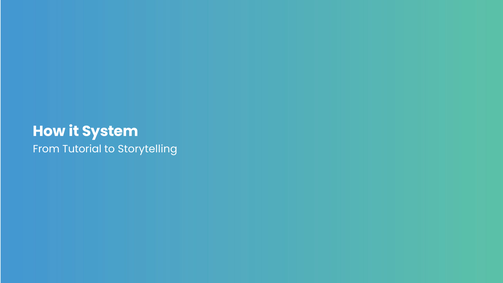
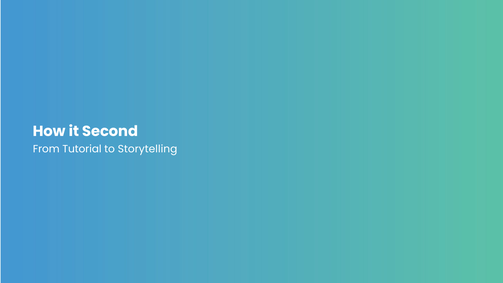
System: System -> Second (110, 131)
